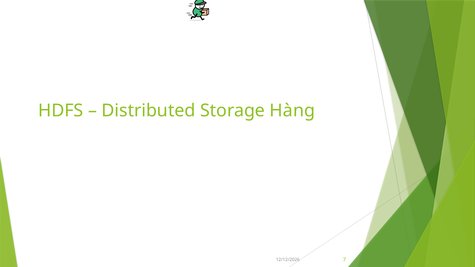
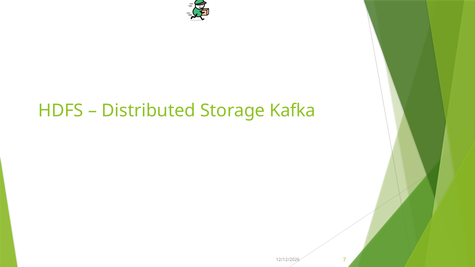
Hàng: Hàng -> Kafka (293, 111)
